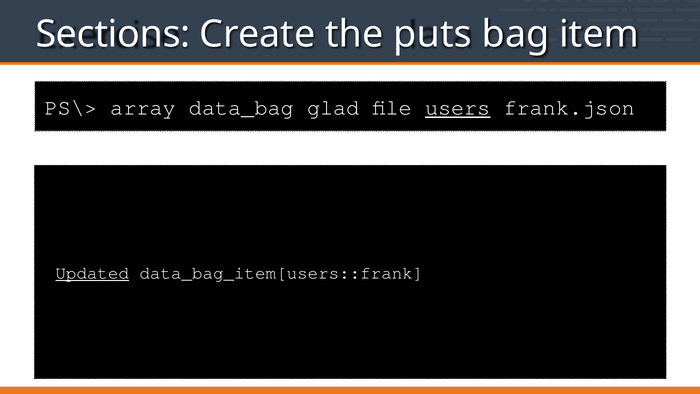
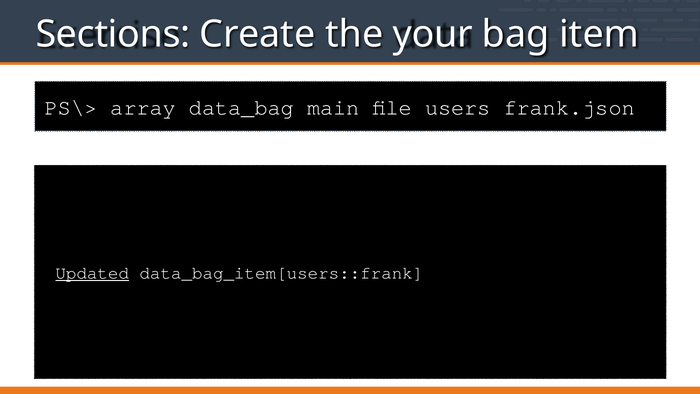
puts: puts -> your (433, 34)
glad: glad -> main (333, 108)
users underline: present -> none (458, 108)
